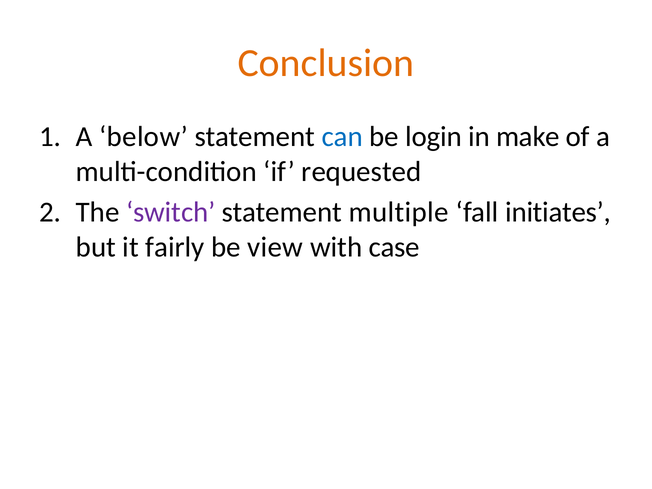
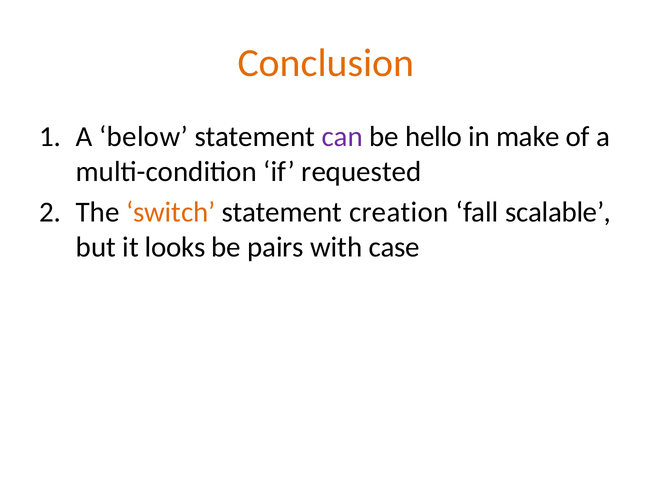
can colour: blue -> purple (342, 137)
login: login -> hello (434, 137)
switch colour: purple -> orange (171, 212)
multiple: multiple -> creation (399, 212)
initiates: initiates -> scalable (558, 212)
fairly: fairly -> looks (175, 247)
view: view -> pairs (275, 247)
